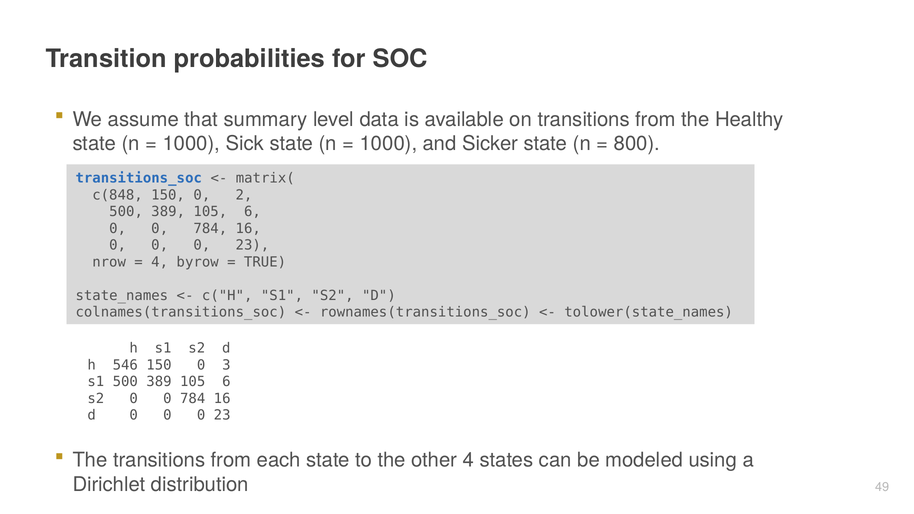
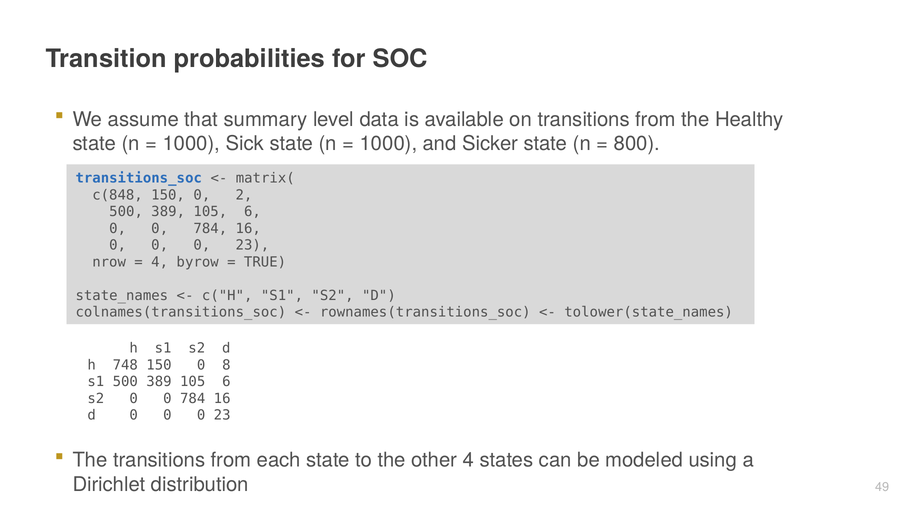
546: 546 -> 748 (125, 365)
3: 3 -> 8 (226, 365)
